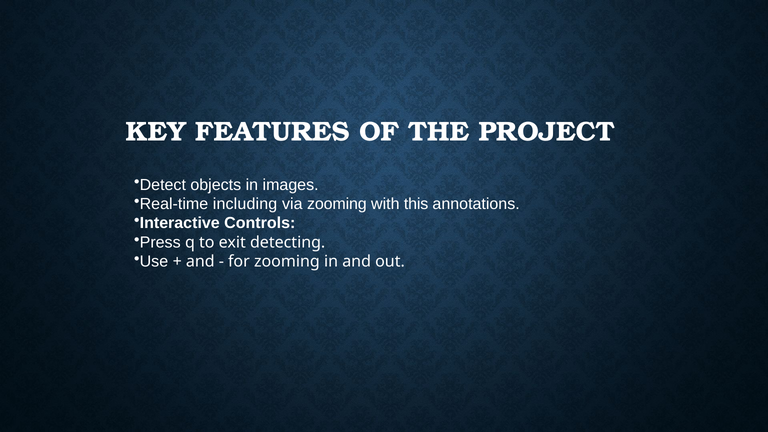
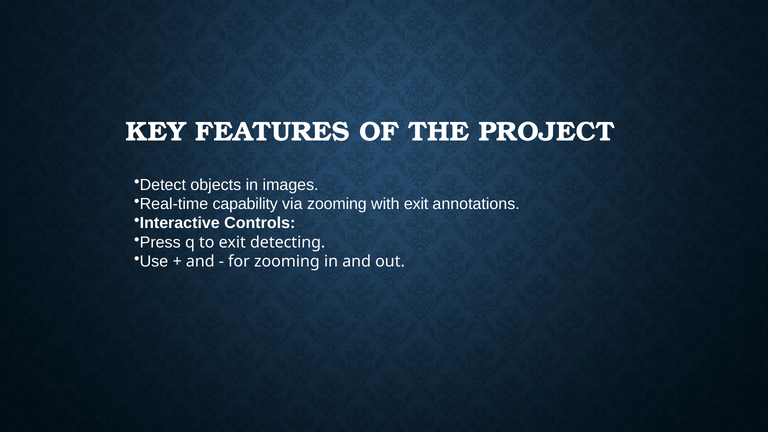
including: including -> capability (245, 204)
with this: this -> exit (416, 204)
